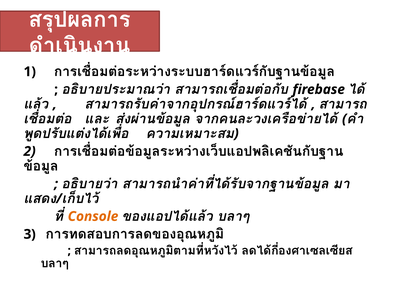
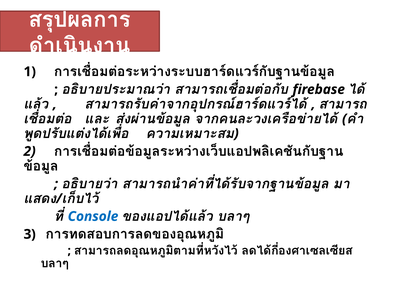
Console colour: orange -> blue (93, 217)
